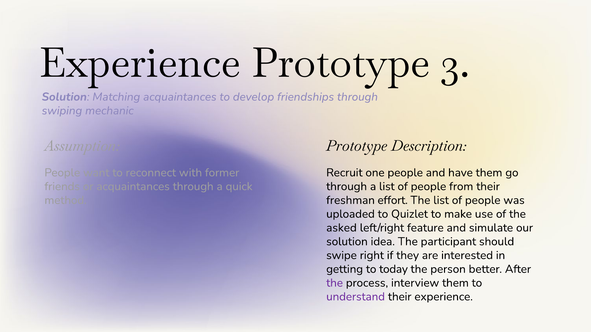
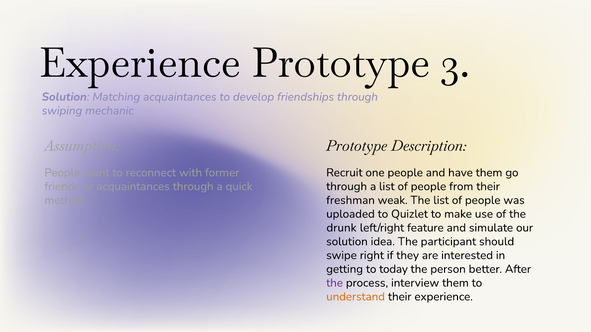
effort: effort -> weak (393, 200)
asked: asked -> drunk (341, 228)
understand colour: purple -> orange (356, 297)
